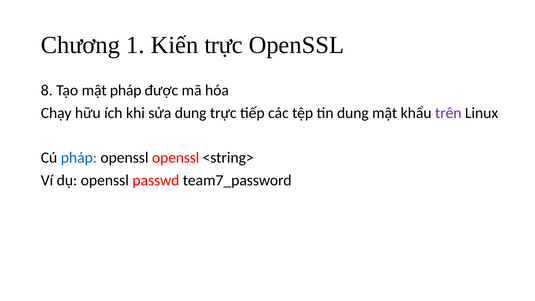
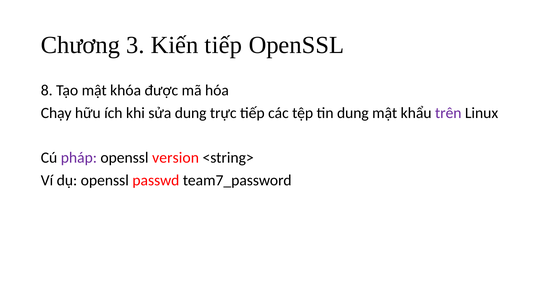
1: 1 -> 3 (135, 45)
Kiến trực: trực -> tiếp (223, 45)
mật pháp: pháp -> khóa (126, 90)
pháp colour: blue -> purple (79, 158)
openssl openssl: openssl -> version (176, 158)
